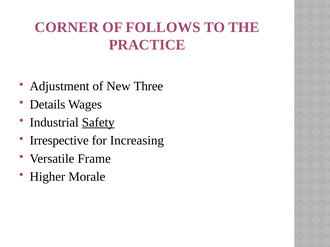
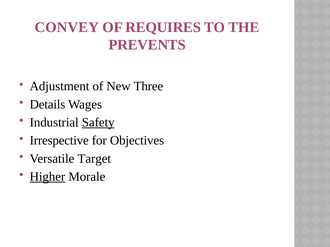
CORNER: CORNER -> CONVEY (67, 27)
FOLLOWS: FOLLOWS -> REQUIRES (163, 27)
PRACTICE: PRACTICE -> PREVENTS (147, 45)
Increasing: Increasing -> Objectives (137, 141)
Frame: Frame -> Target (94, 159)
Higher underline: none -> present (47, 177)
